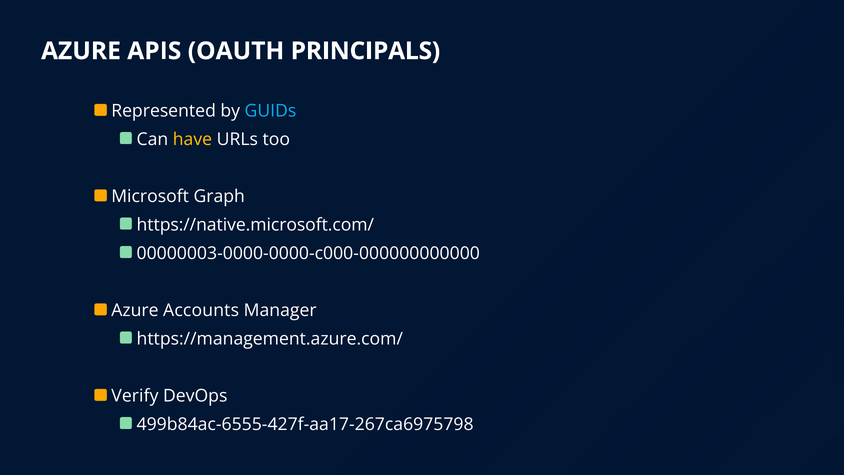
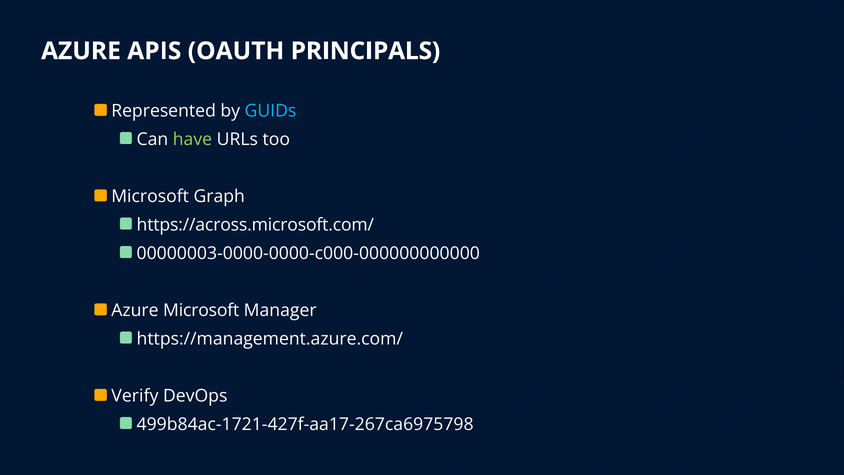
have colour: yellow -> light green (192, 139)
https://native.microsoft.com/: https://native.microsoft.com/ -> https://across.microsoft.com/ (255, 225)
Azure Accounts: Accounts -> Microsoft (201, 310)
499b84ac-6555-427f-aa17-267ca6975798: 499b84ac-6555-427f-aa17-267ca6975798 -> 499b84ac-1721-427f-aa17-267ca6975798 (305, 424)
